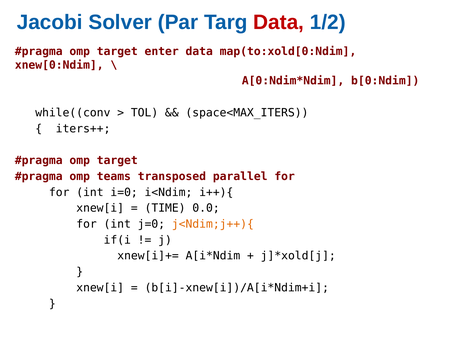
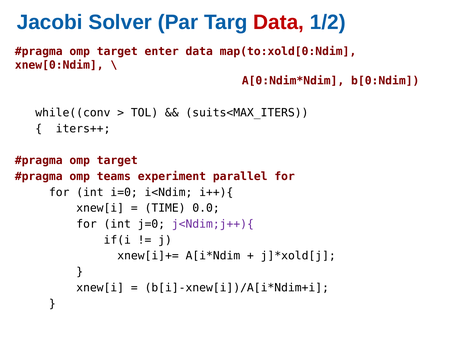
space<MAX_ITERS: space<MAX_ITERS -> suits<MAX_ITERS (247, 113)
transposed: transposed -> experiment (172, 176)
j<Ndim;j++){ colour: orange -> purple (213, 224)
